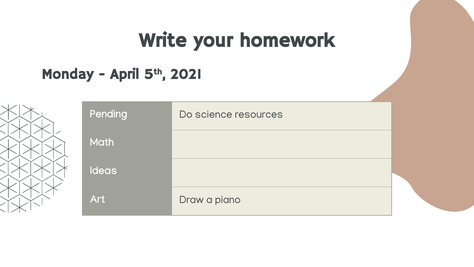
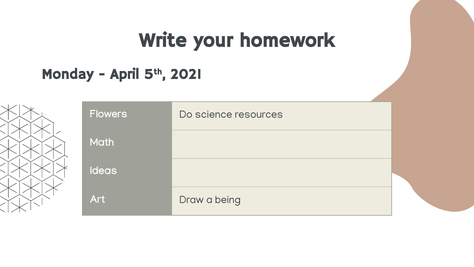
Pending: Pending -> Flowers (109, 114)
piano: piano -> being (228, 199)
